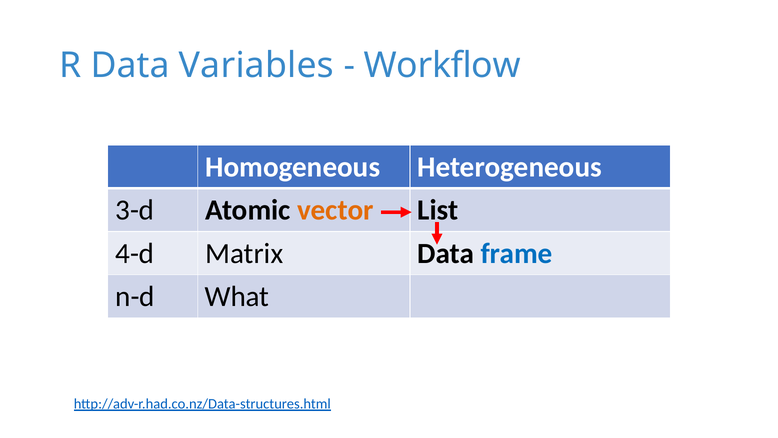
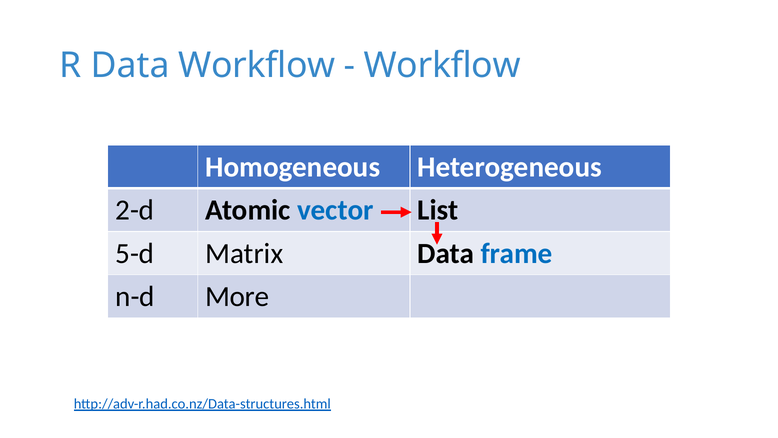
Data Variables: Variables -> Workflow (257, 65)
3-d: 3-d -> 2-d (135, 210)
vector colour: orange -> blue (335, 210)
4-d: 4-d -> 5-d (135, 253)
What: What -> More (237, 296)
